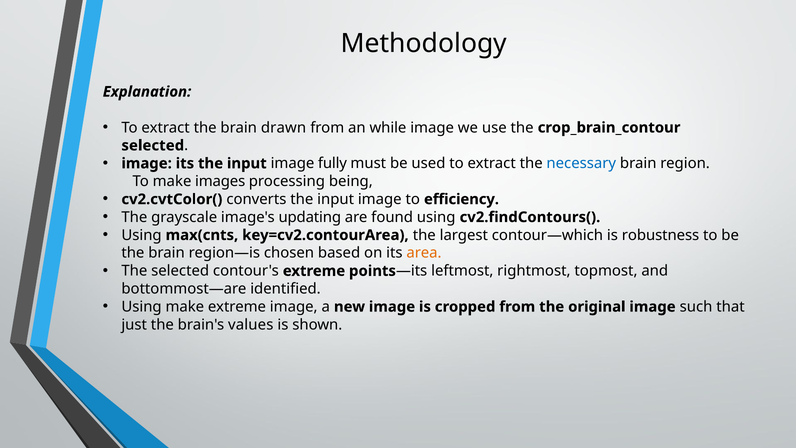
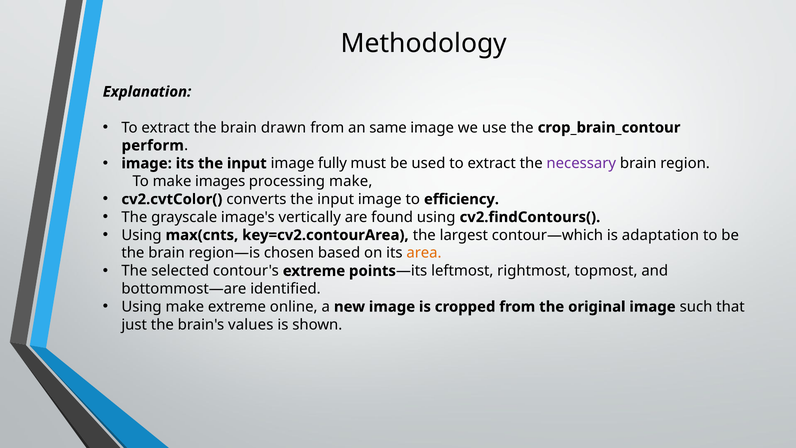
while: while -> same (388, 128)
selected: selected -> perform (153, 145)
necessary colour: blue -> purple (581, 163)
processing being: being -> make (351, 181)
updating: updating -> vertically (310, 217)
robustness: robustness -> adaptation (660, 235)
extreme image: image -> online (294, 307)
